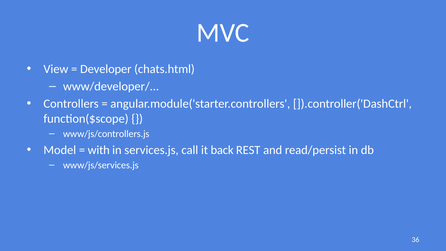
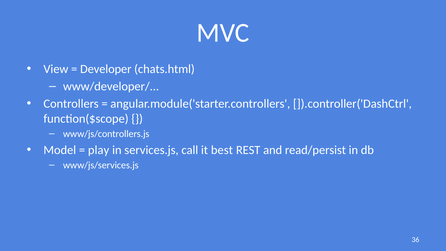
with: with -> play (99, 150)
back: back -> best (222, 150)
